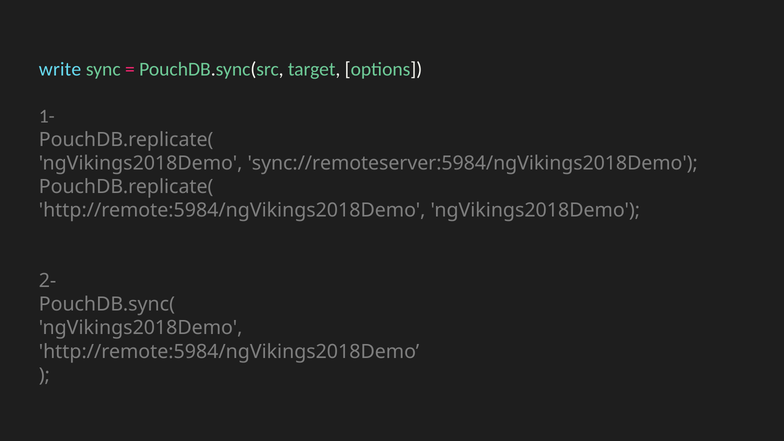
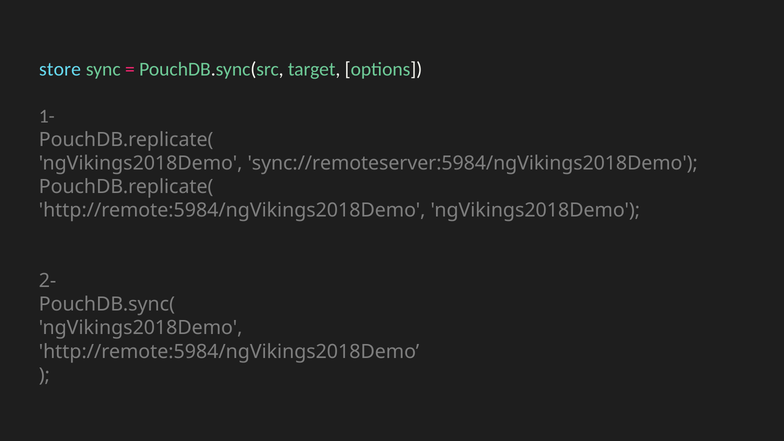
write: write -> store (60, 69)
